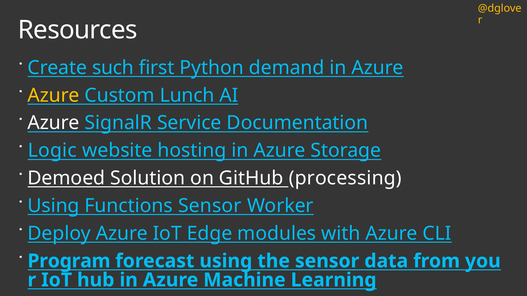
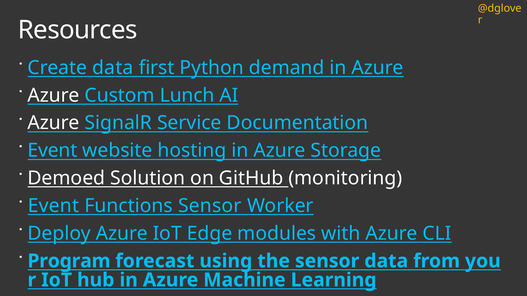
Create such: such -> data (113, 68)
Azure colour: yellow -> white (54, 95)
Logic: Logic -> Event (52, 151)
processing: processing -> monitoring (345, 178)
Using: Using -> Event (53, 206)
